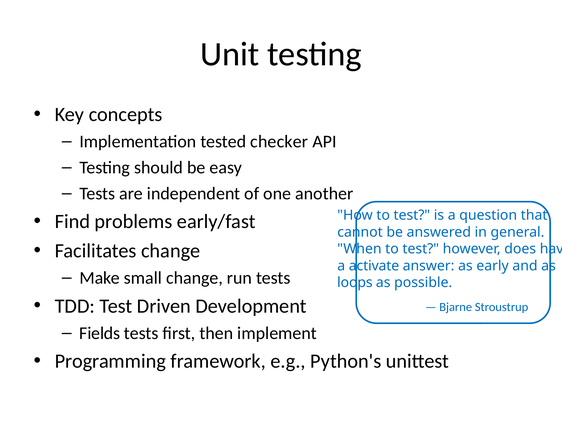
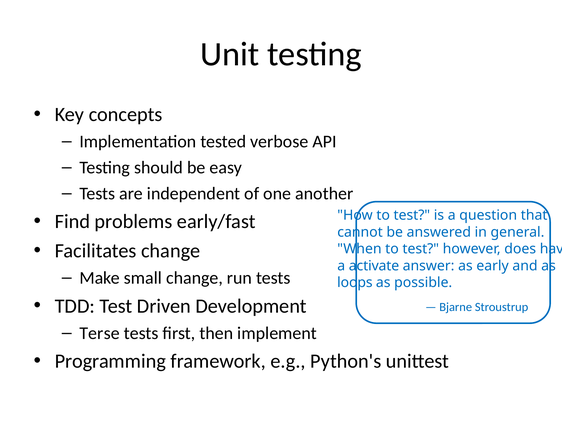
checker: checker -> verbose (279, 142)
Fields: Fields -> Terse (100, 334)
